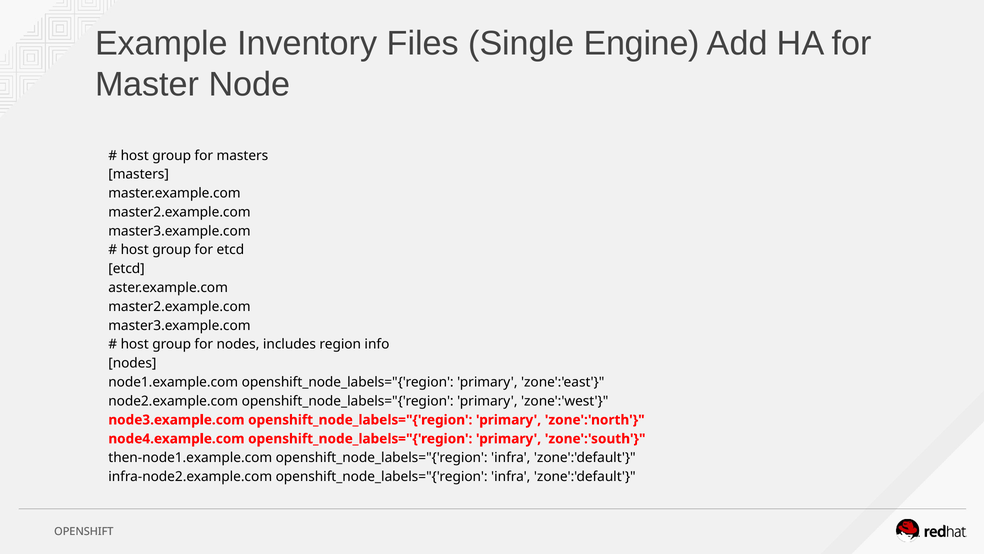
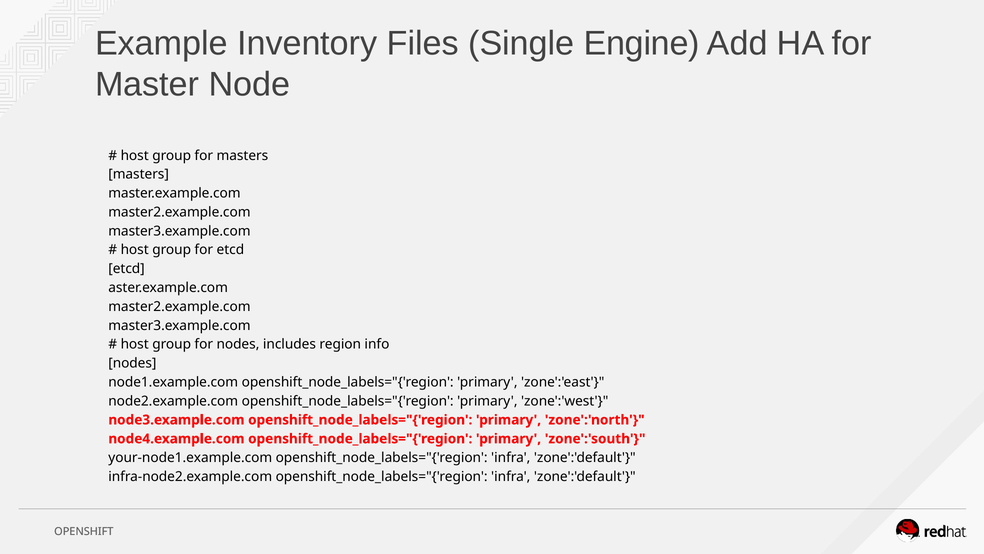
then-node1.example.com: then-node1.example.com -> your-node1.example.com (190, 457)
